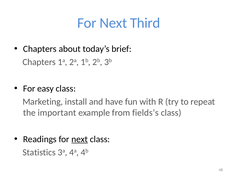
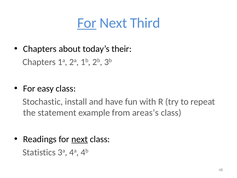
For underline: none -> present (87, 23)
brief: brief -> their (122, 49)
Marketing: Marketing -> Stochastic (43, 102)
important: important -> statement (57, 113)
fields’s: fields’s -> areas’s (145, 113)
